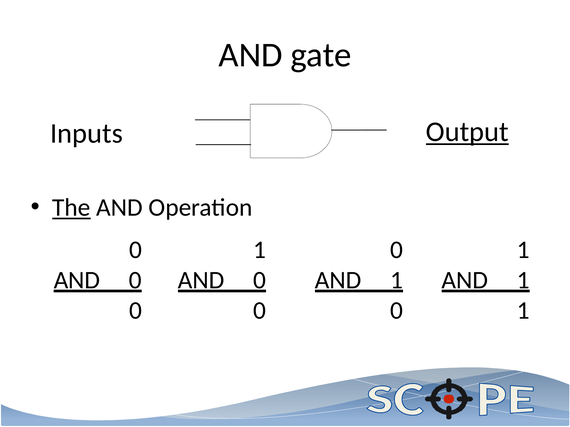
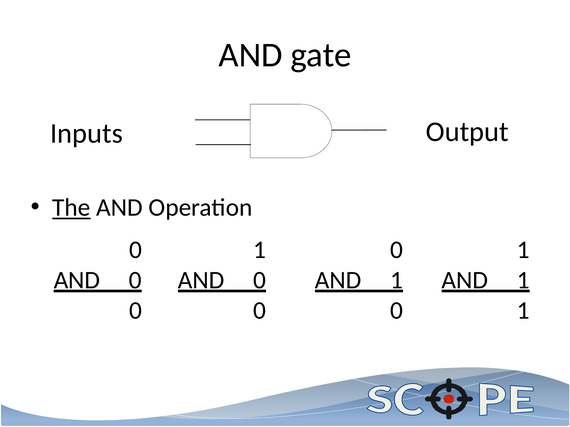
Output underline: present -> none (467, 132)
